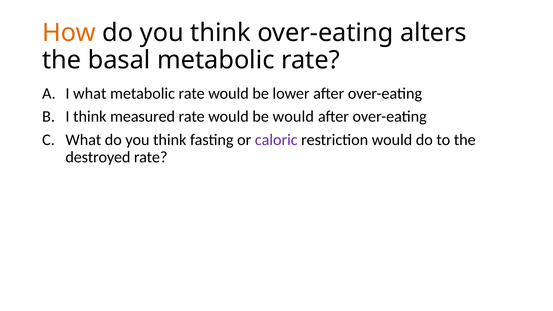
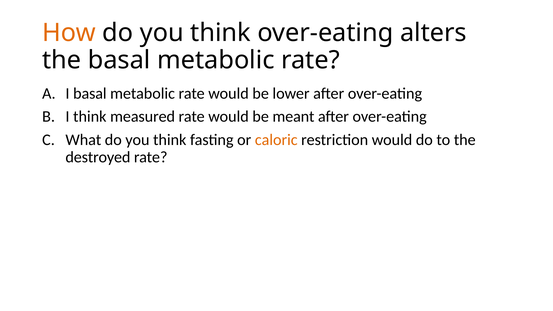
I what: what -> basal (90, 93)
be would: would -> meant (293, 117)
caloric colour: purple -> orange (276, 140)
